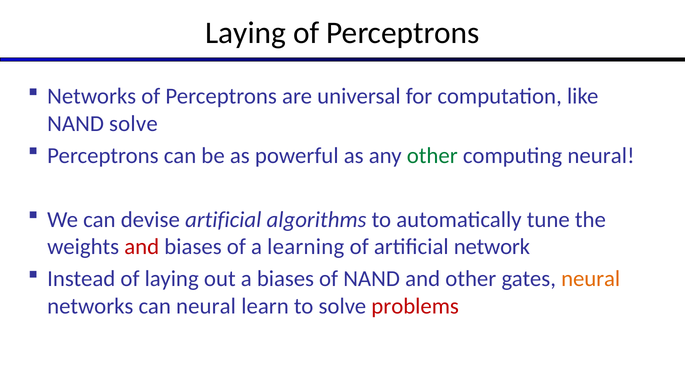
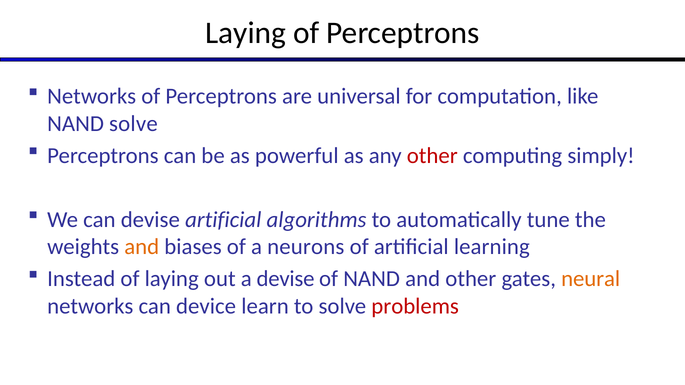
other colour: green -> red (432, 156)
computing neural: neural -> simply (601, 156)
and colour: red -> orange (142, 247)
learning: learning -> neurons (306, 247)
network: network -> learning (492, 247)
a biases: biases -> devise (286, 279)
can neural: neural -> device (206, 306)
